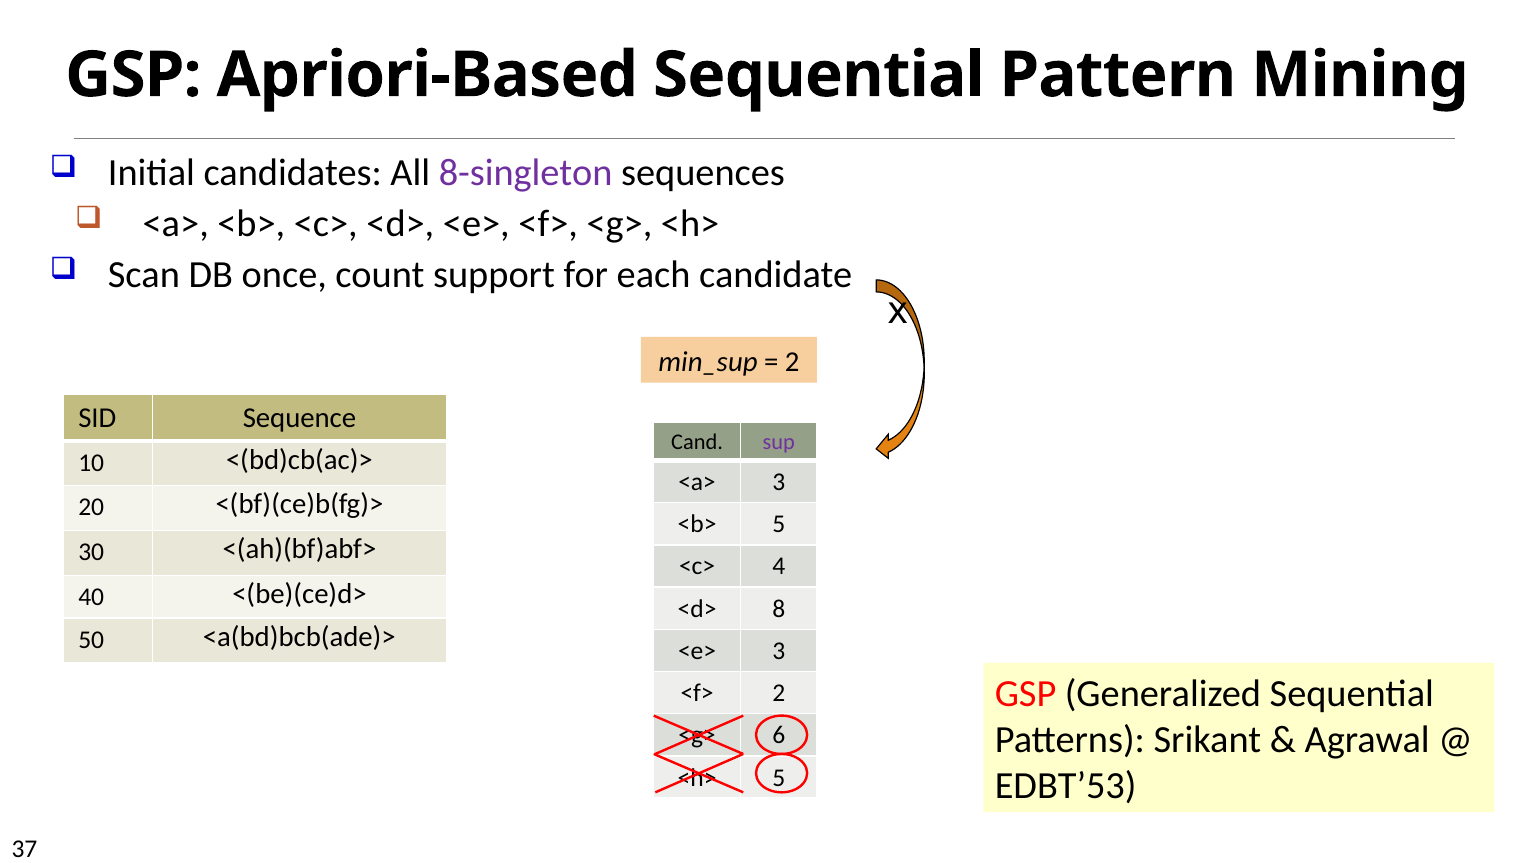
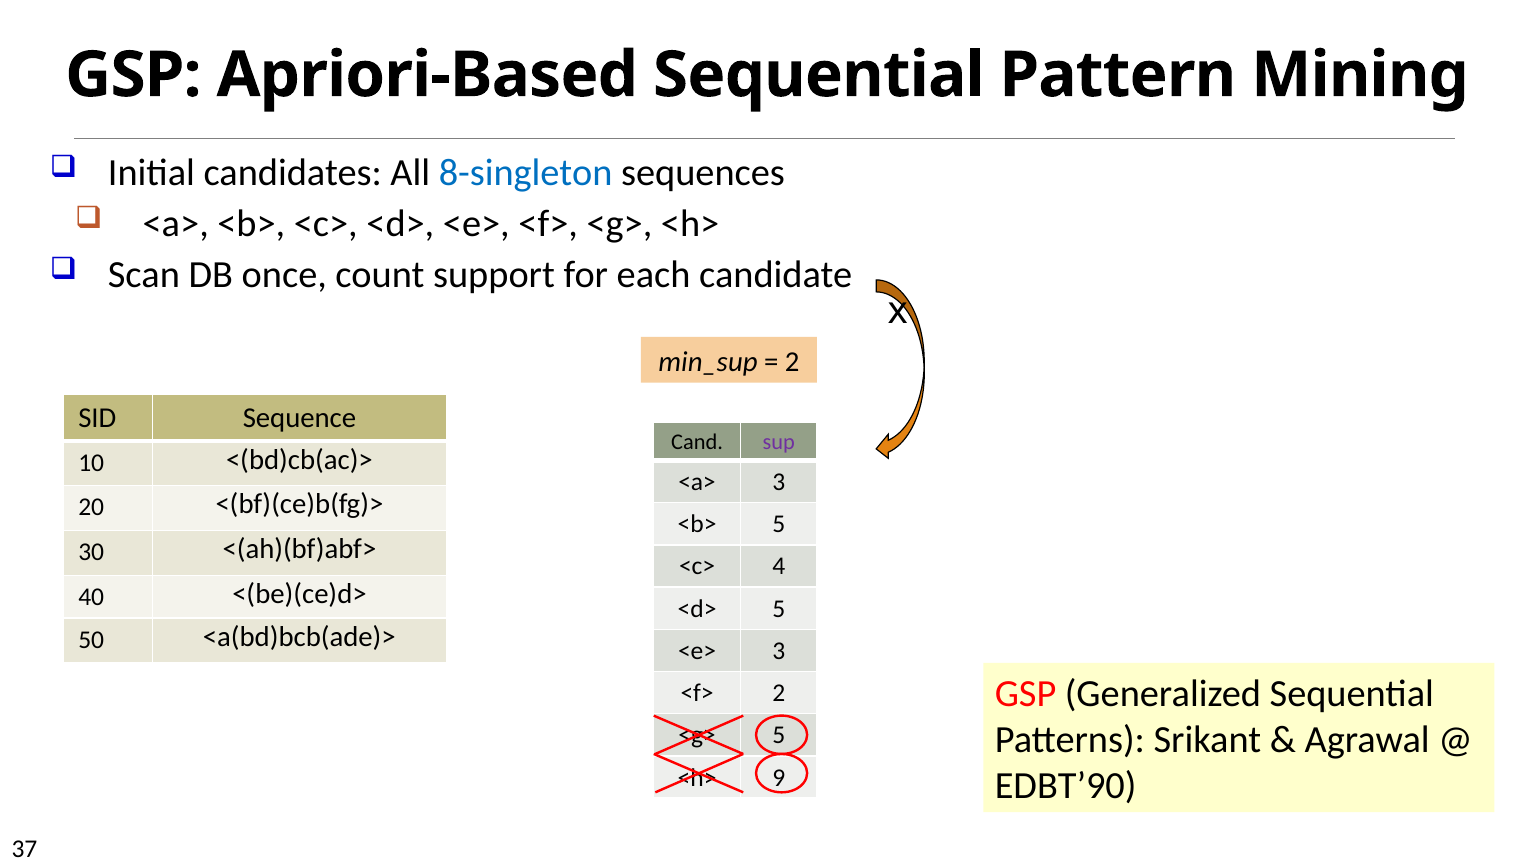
8-singleton colour: purple -> blue (526, 173)
<d> 8: 8 -> 5 (779, 609)
<g> 6: 6 -> 5 (779, 735)
<h> 5: 5 -> 9 (779, 778)
EDBT’53: EDBT’53 -> EDBT’90 (1066, 786)
